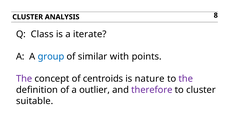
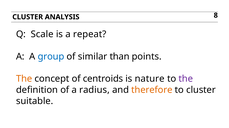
Class: Class -> Scale (42, 34)
iterate: iterate -> repeat (90, 34)
with: with -> than (120, 57)
The colour: purple -> orange (24, 79)
outlier: outlier -> radius (94, 90)
therefore colour: purple -> orange (152, 90)
